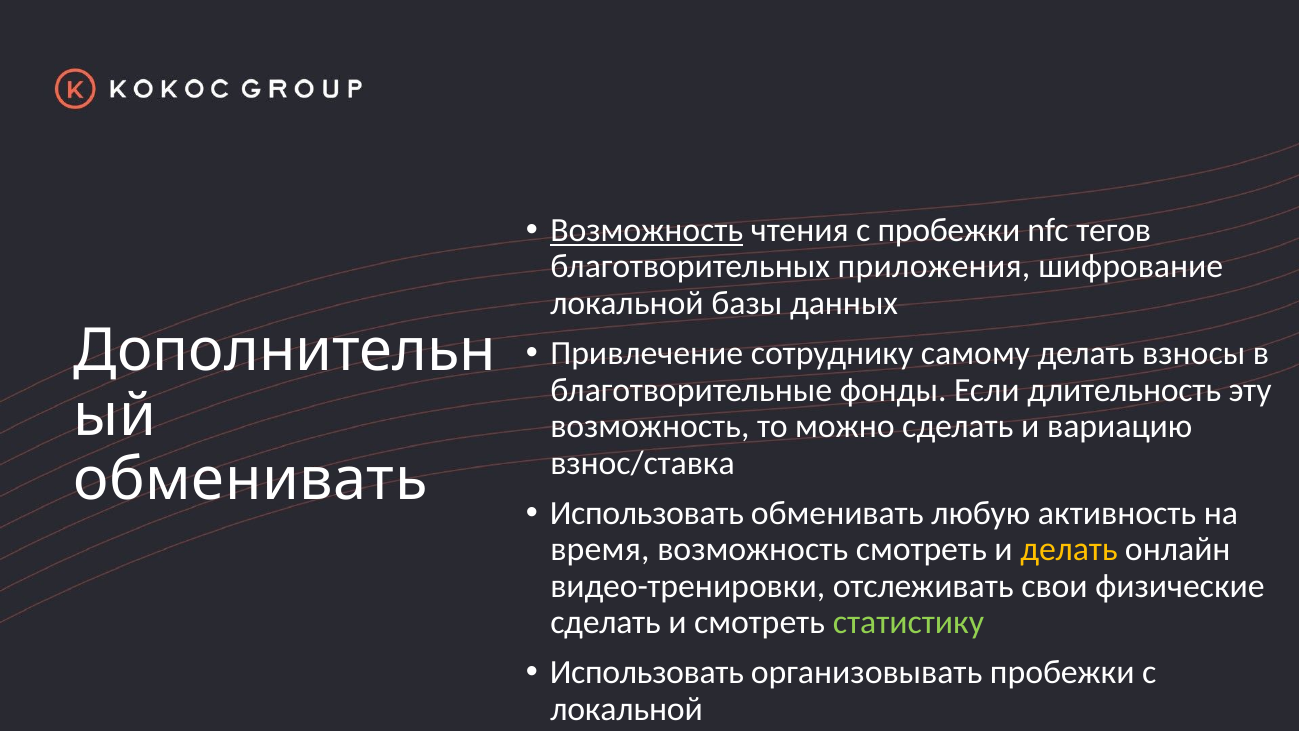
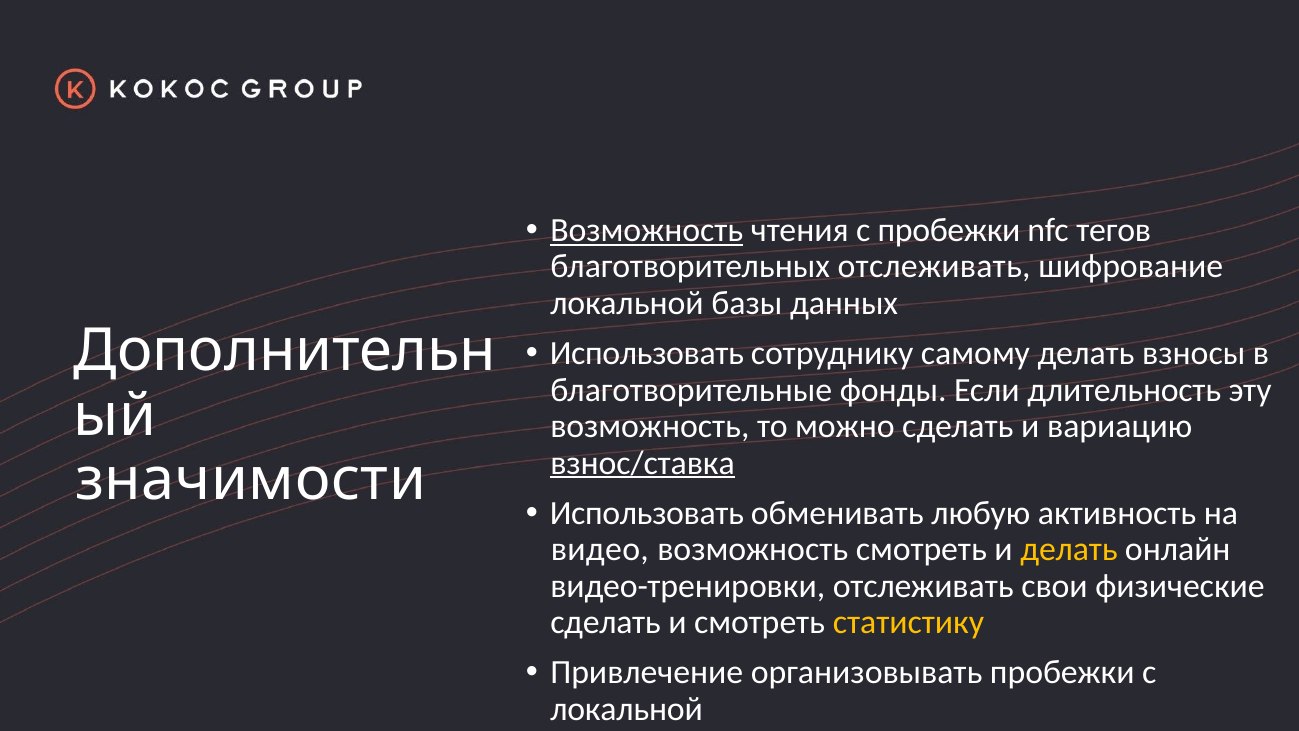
благотворительных приложения: приложения -> отслеживать (934, 267)
Привлечение: Привлечение -> Использовать (647, 353)
взнос/ставка underline: none -> present (643, 463)
обменивать: обменивать -> значимости (251, 480)
время: время -> видео (600, 549)
статистику colour: light green -> yellow (908, 622)
Использовать: Использовать -> Привлечение (647, 672)
